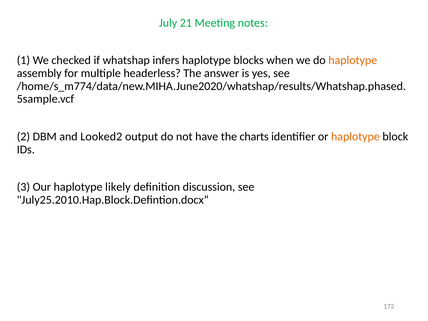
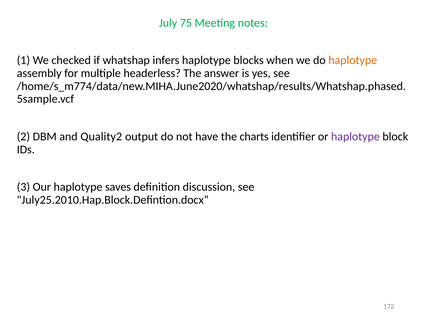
21: 21 -> 75 (186, 23)
Looked2: Looked2 -> Quality2 (101, 137)
haplotype colour: orange -> purple (355, 137)
likely: likely -> saves (118, 187)
